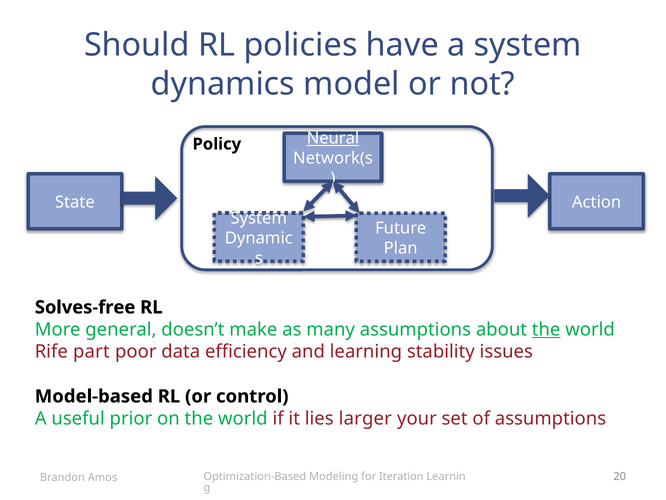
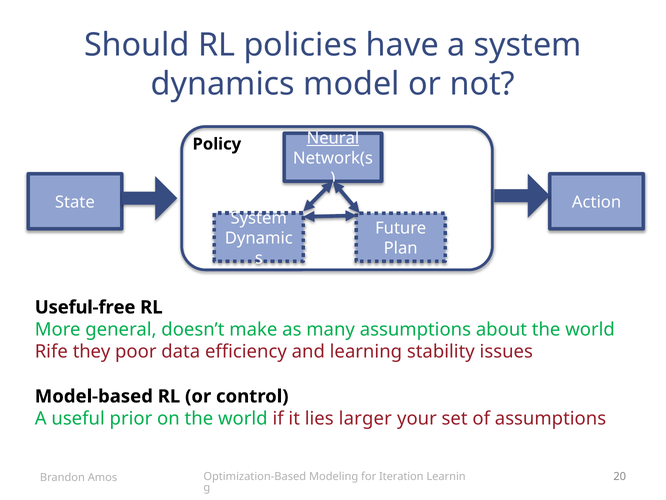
Solves-free: Solves-free -> Useful-free (85, 307)
the underline: present -> none (546, 329)
part: part -> they (92, 352)
